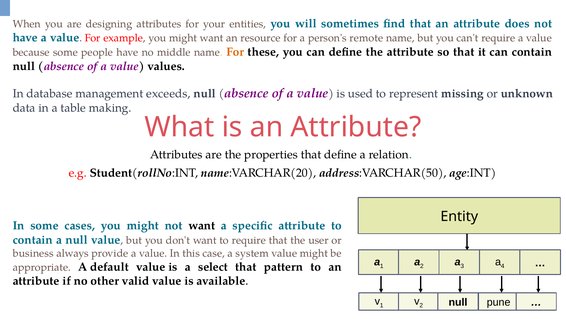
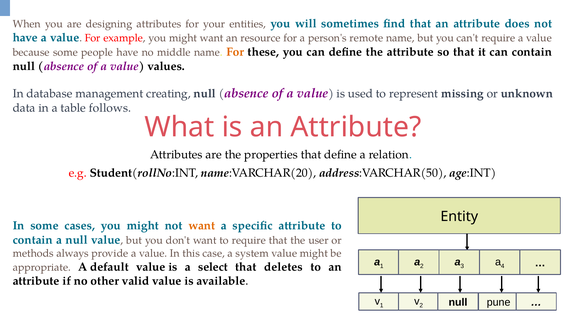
exceeds: exceeds -> creating (169, 93)
making: making -> follows (110, 108)
want colour: black -> orange (202, 225)
business: business -> methods (33, 253)
pattern: pattern -> deletes (283, 266)
